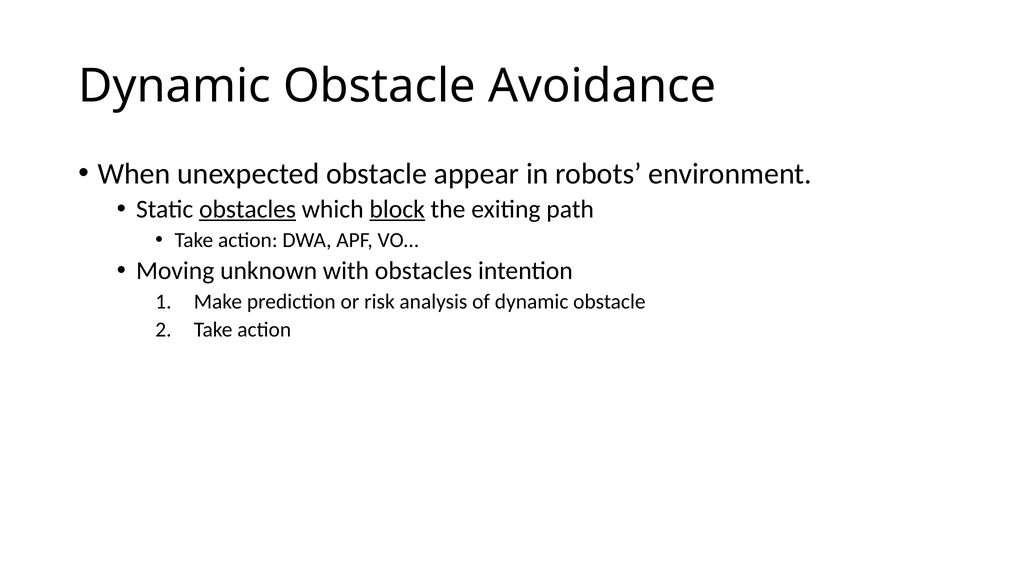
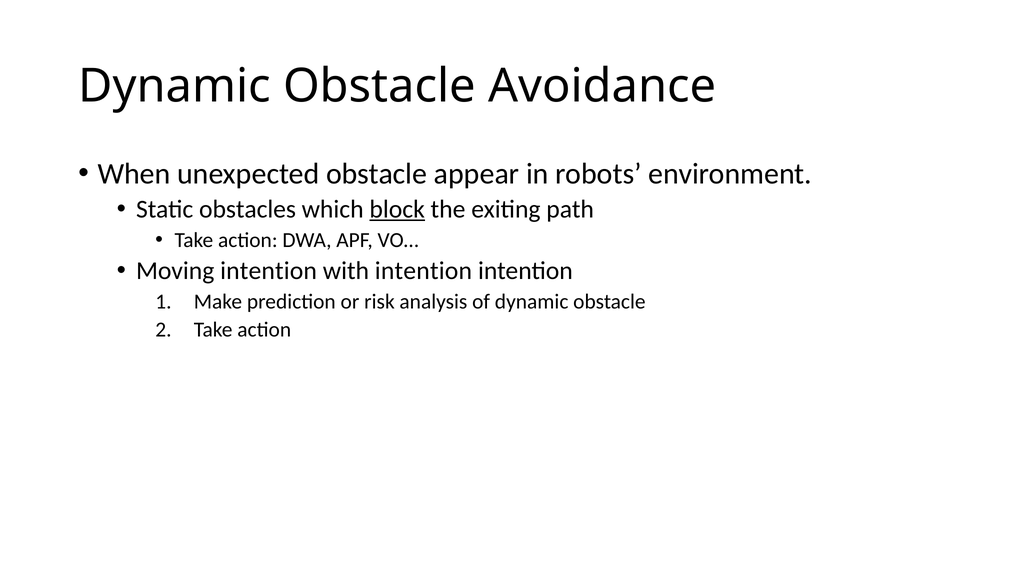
obstacles underline: present -> none (248, 209)
Moving unknown: unknown -> intention (269, 271)
with obstacles: obstacles -> intention (423, 271)
